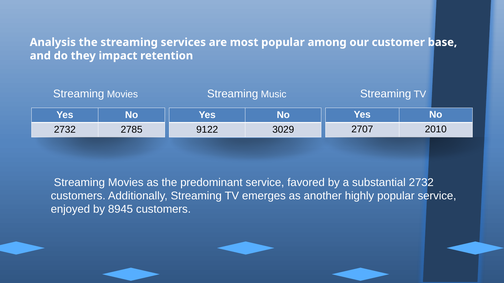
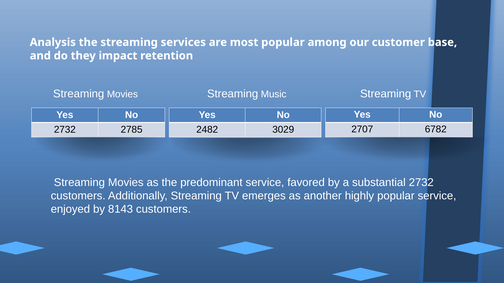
2010: 2010 -> 6782 (436, 130)
9122: 9122 -> 2482 (207, 130)
8945: 8945 -> 8143 (121, 210)
